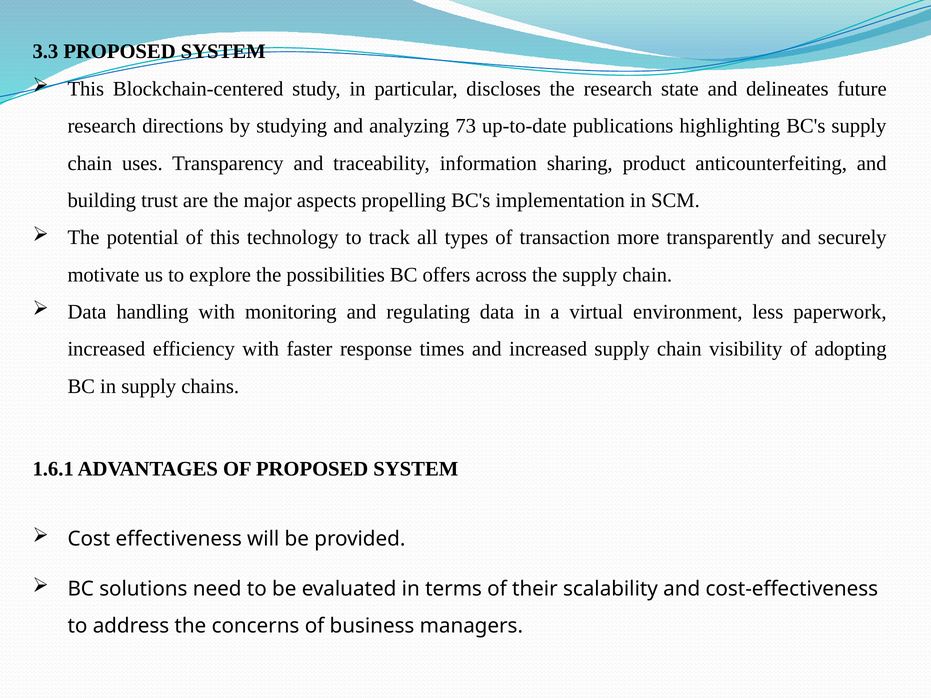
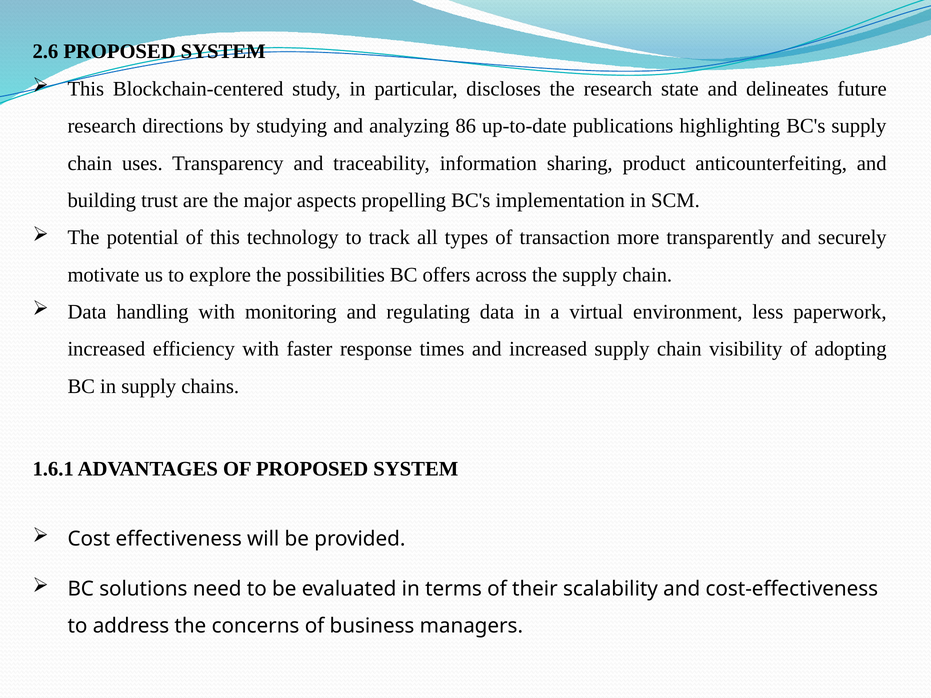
3.3: 3.3 -> 2.6 (45, 52)
73: 73 -> 86 (466, 126)
